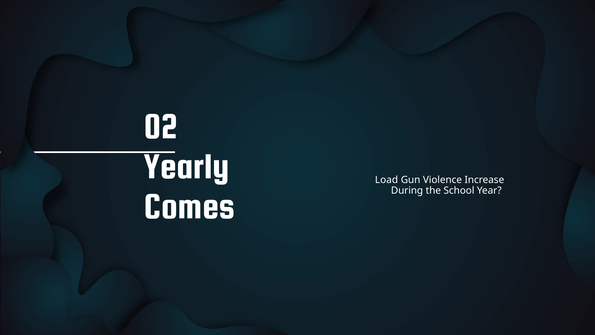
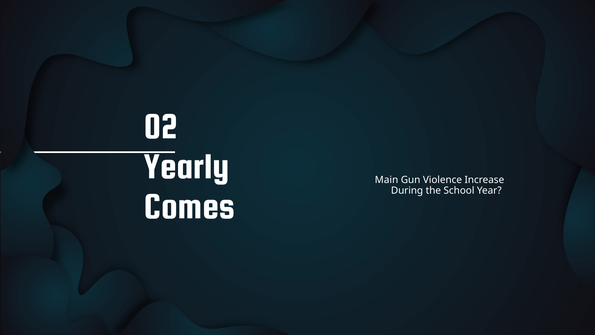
Load: Load -> Main (387, 180)
